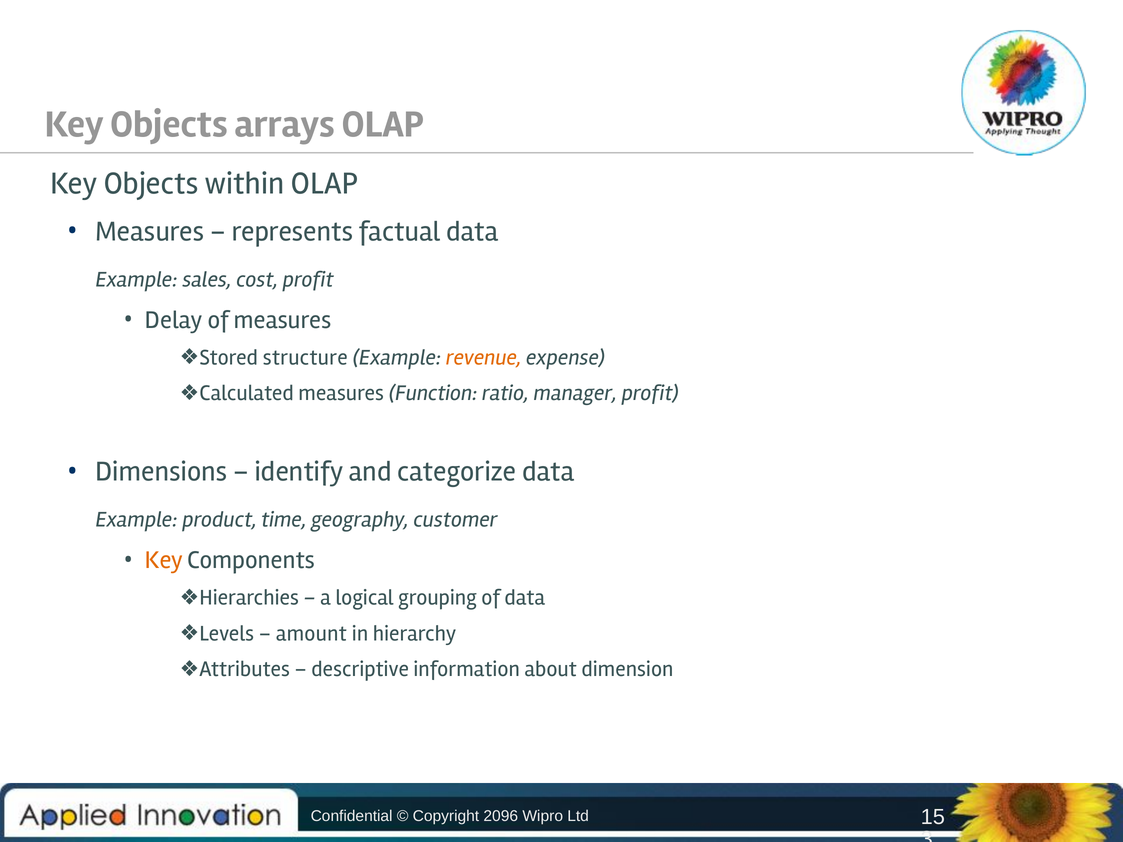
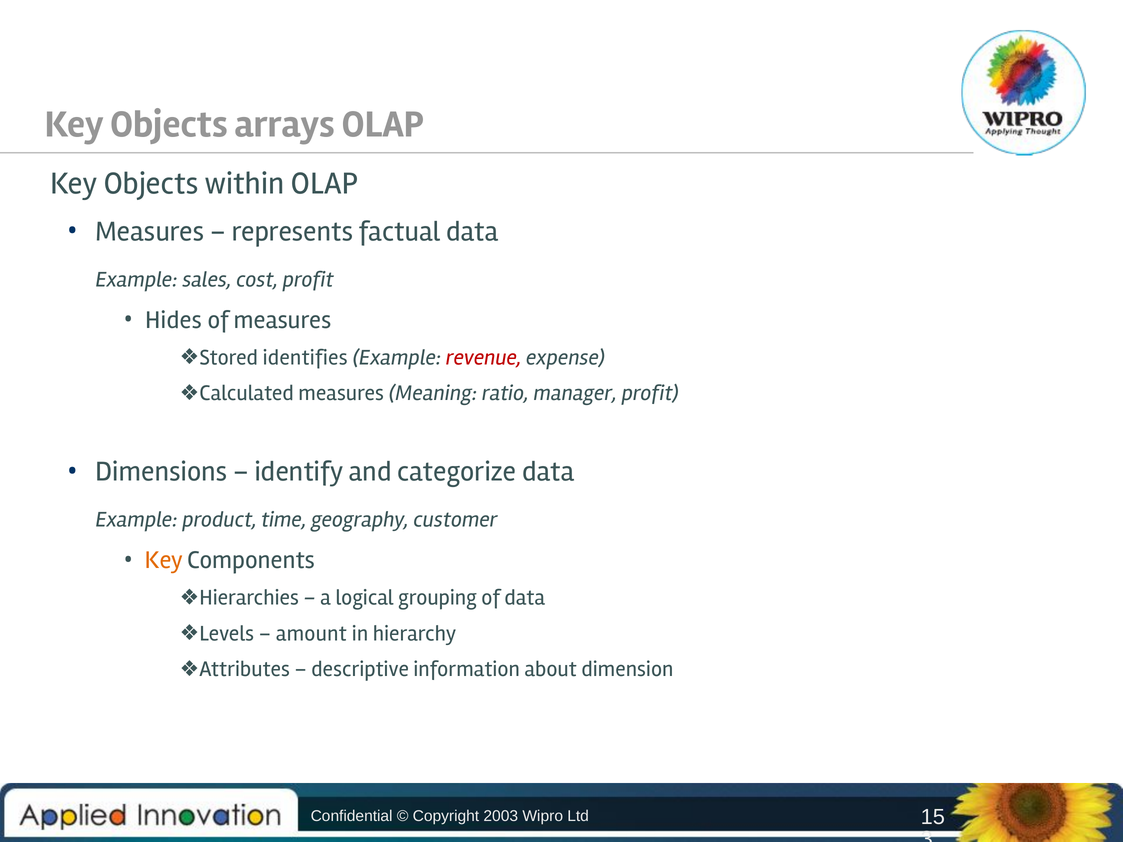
Delay: Delay -> Hides (174, 320)
structure: structure -> identifies (305, 357)
revenue colour: orange -> red (484, 357)
Function: Function -> Meaning (433, 393)
2096: 2096 -> 2003 (501, 816)
